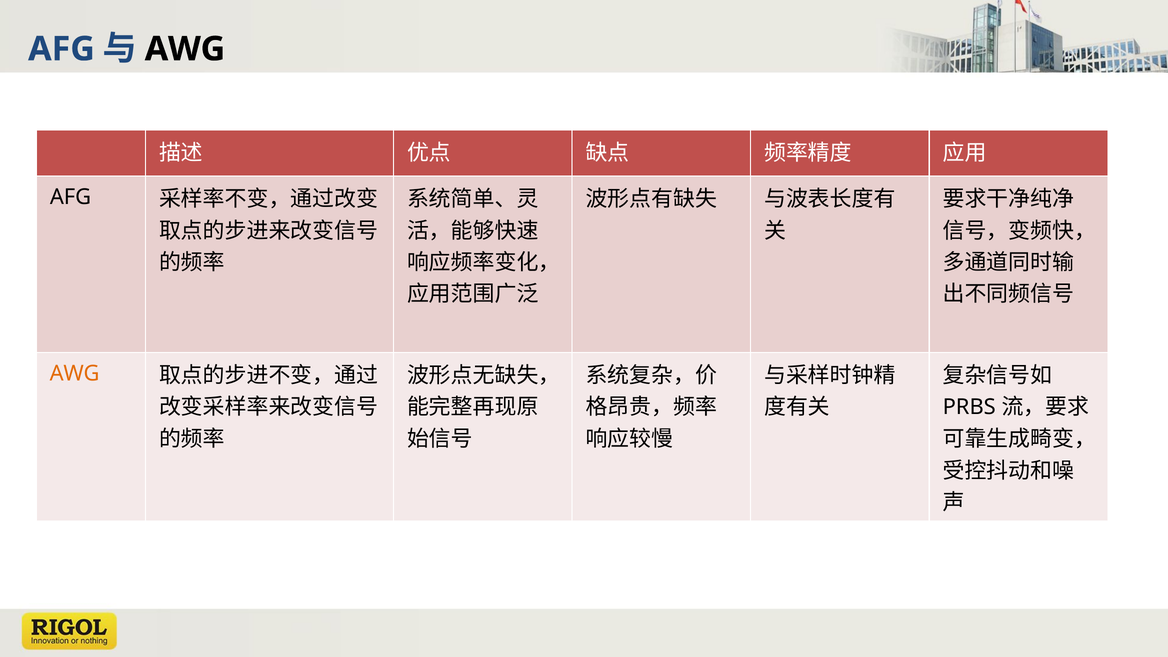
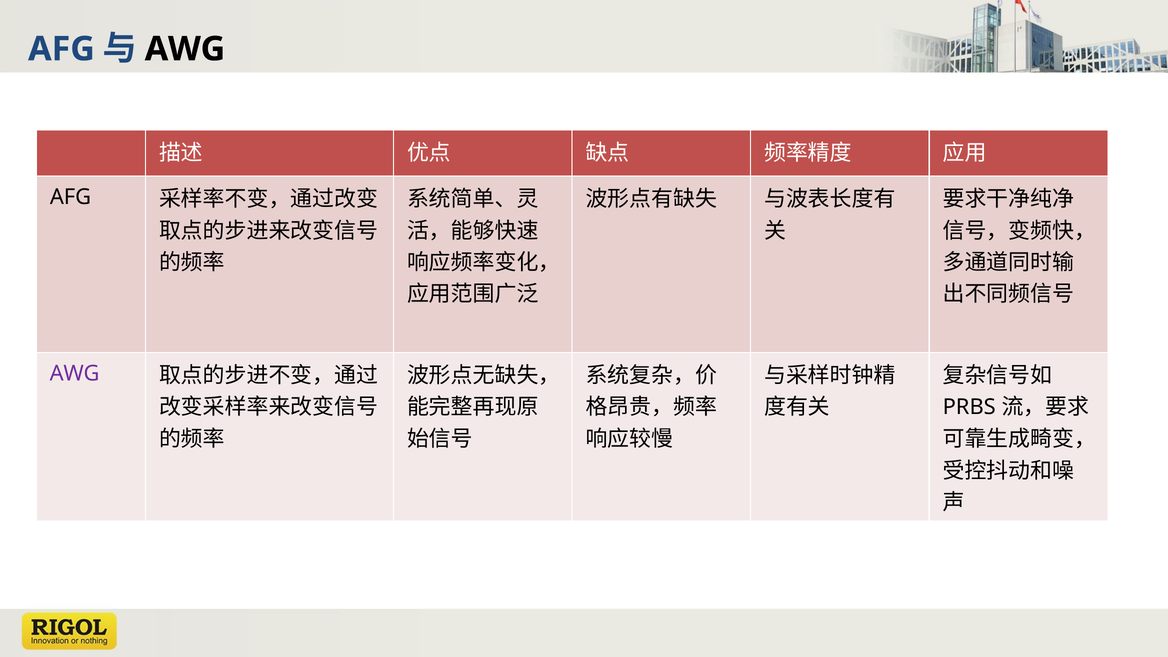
AWG colour: orange -> purple (75, 373)
